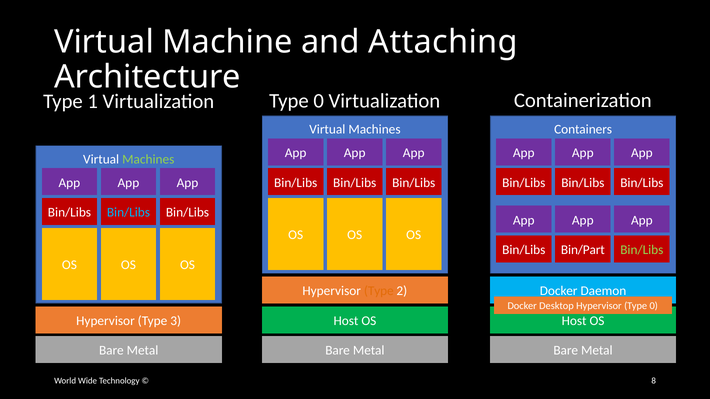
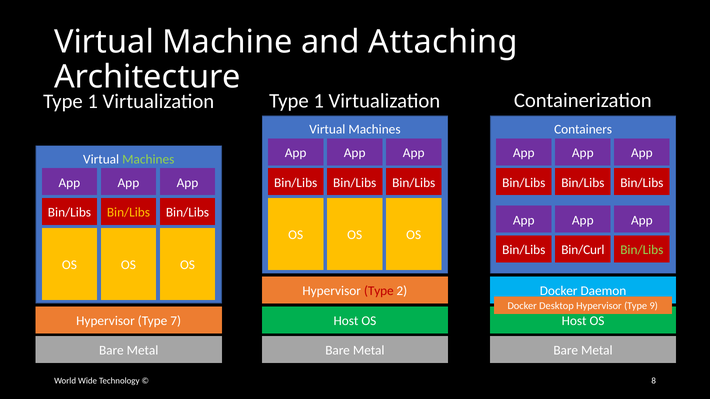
0: 0 -> 1 (319, 101)
Bin/Libs colour: light blue -> yellow (128, 213)
Bin/Part: Bin/Part -> Bin/Curl (583, 250)
Type colour: orange -> red (379, 291)
Hypervisor Type 0: 0 -> 9 (654, 306)
3: 3 -> 7 (176, 321)
